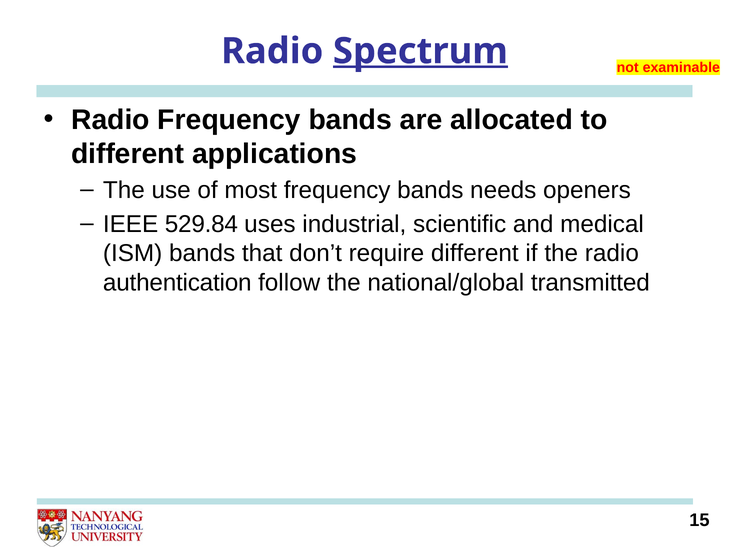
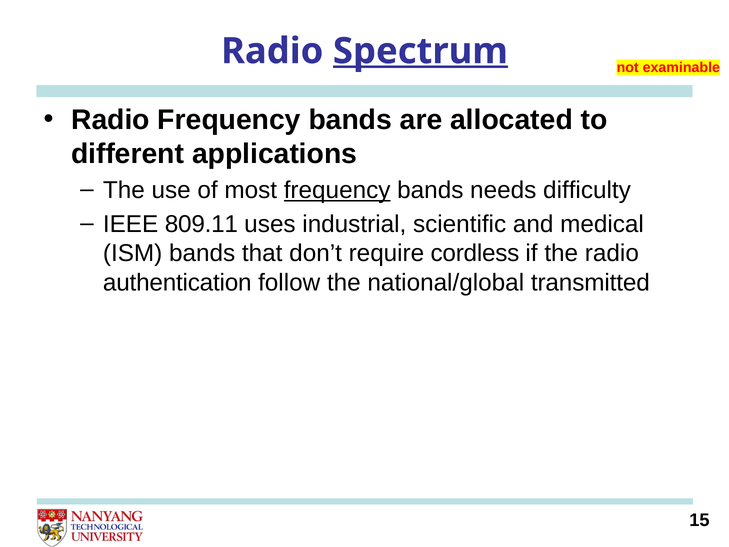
frequency underline: none -> present (337, 190)
openers: openers -> difficulty (587, 190)
529.84: 529.84 -> 809.11 (201, 224)
different: different -> cordless (475, 253)
